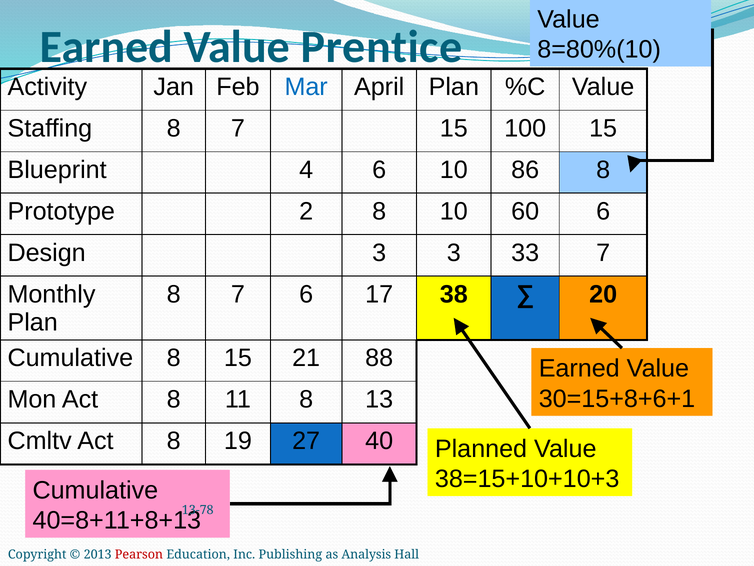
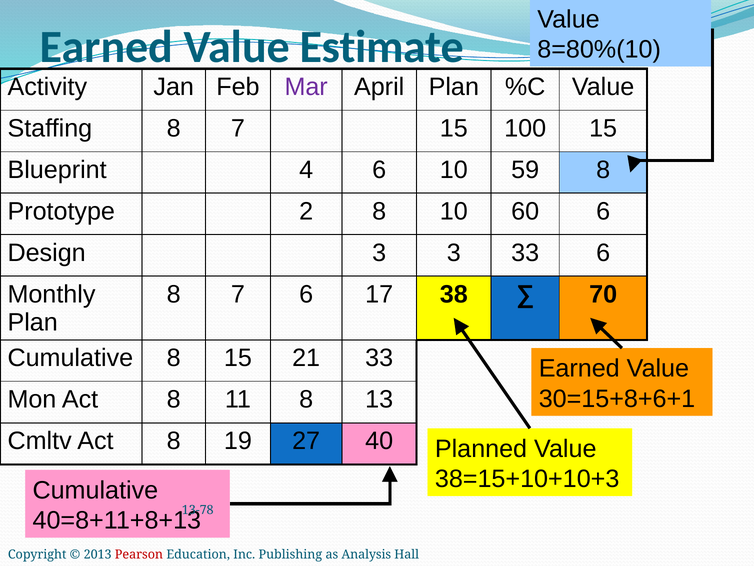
Prentice: Prentice -> Estimate (382, 47)
Mar colour: blue -> purple (306, 87)
86: 86 -> 59 (525, 170)
33 7: 7 -> 6 (603, 253)
20: 20 -> 70 (603, 294)
21 88: 88 -> 33 (379, 358)
